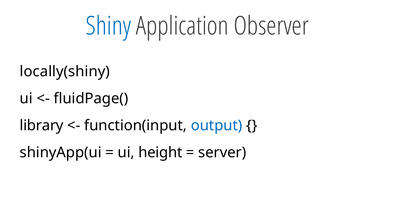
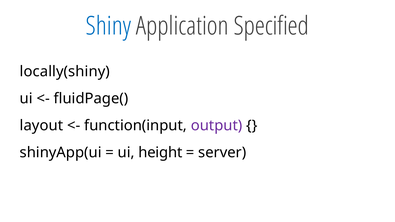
Observer: Observer -> Specified (271, 26)
library: library -> layout (41, 126)
output colour: blue -> purple (217, 126)
